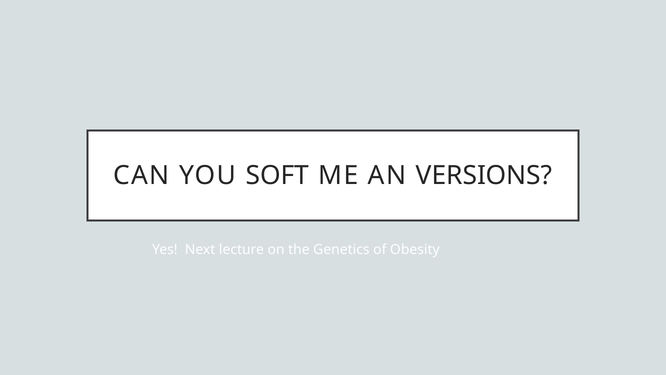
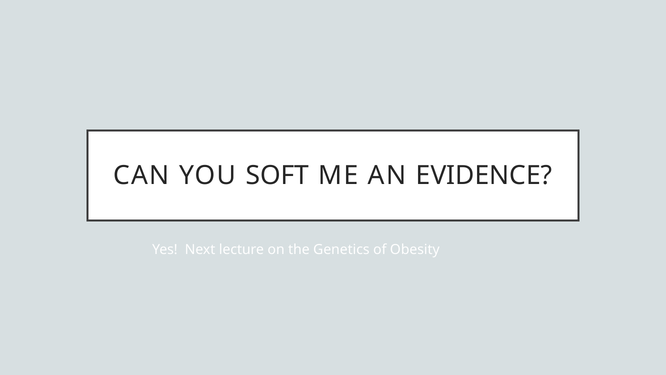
VERSIONS: VERSIONS -> EVIDENCE (484, 175)
